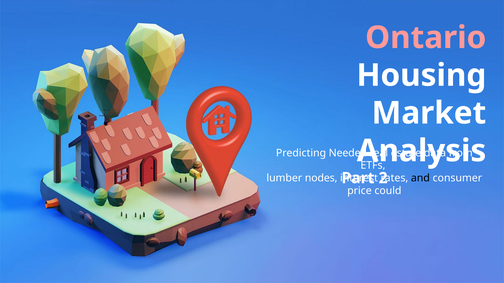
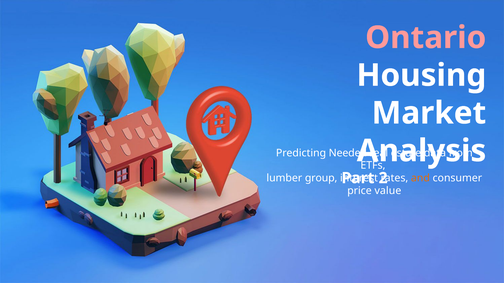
nodes: nodes -> group (321, 178)
and colour: black -> orange (420, 178)
could: could -> value (388, 191)
